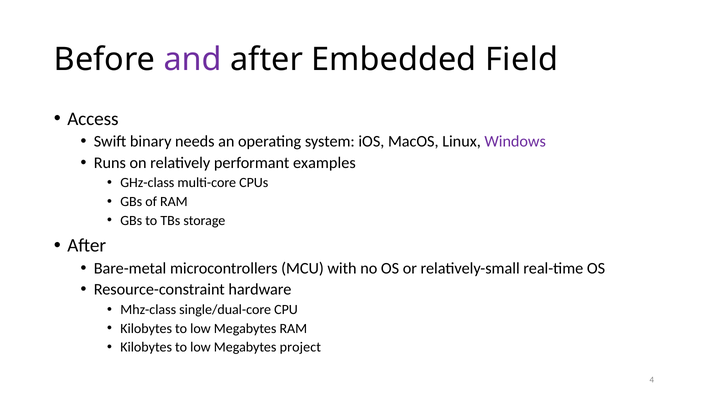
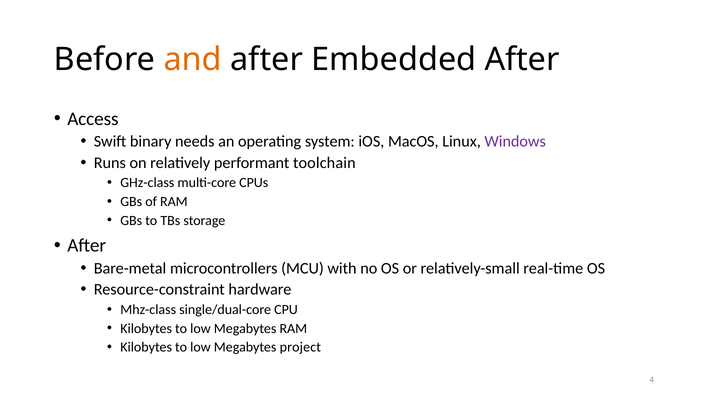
and colour: purple -> orange (193, 59)
Embedded Field: Field -> After (522, 59)
examples: examples -> toolchain (324, 163)
